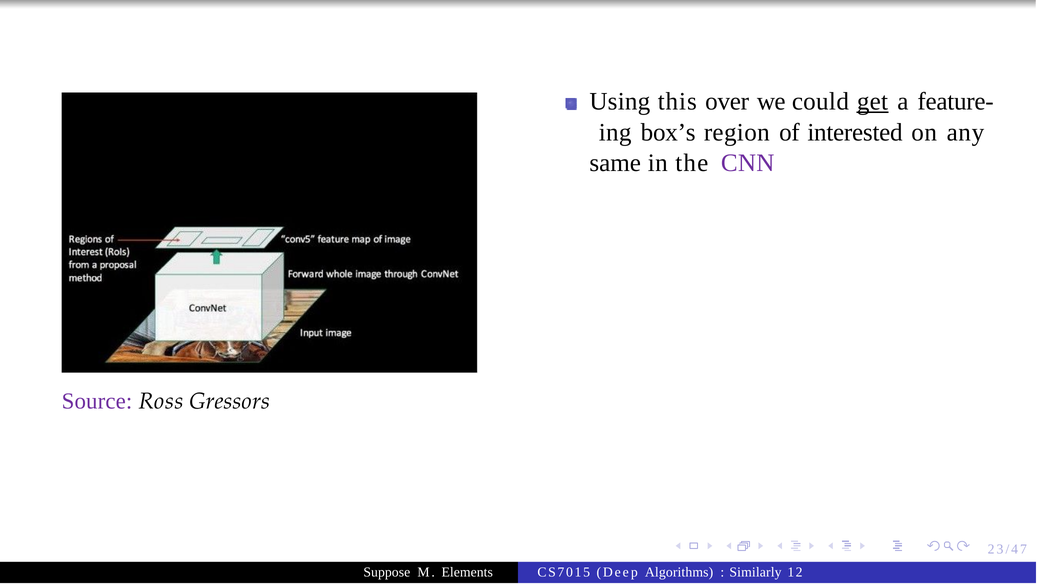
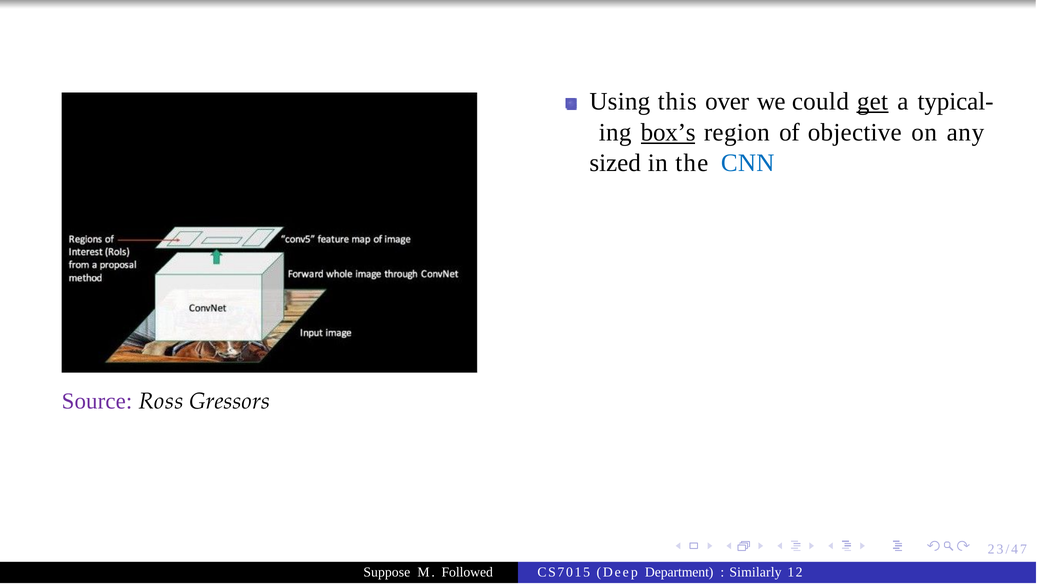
feature-: feature- -> typical- (956, 102)
box’s underline: none -> present (668, 132)
interested: interested -> objective (855, 132)
same: same -> sized (615, 163)
CNN colour: purple -> blue (748, 163)
Elements: Elements -> Followed (467, 572)
Algorithms: Algorithms -> Department (679, 572)
